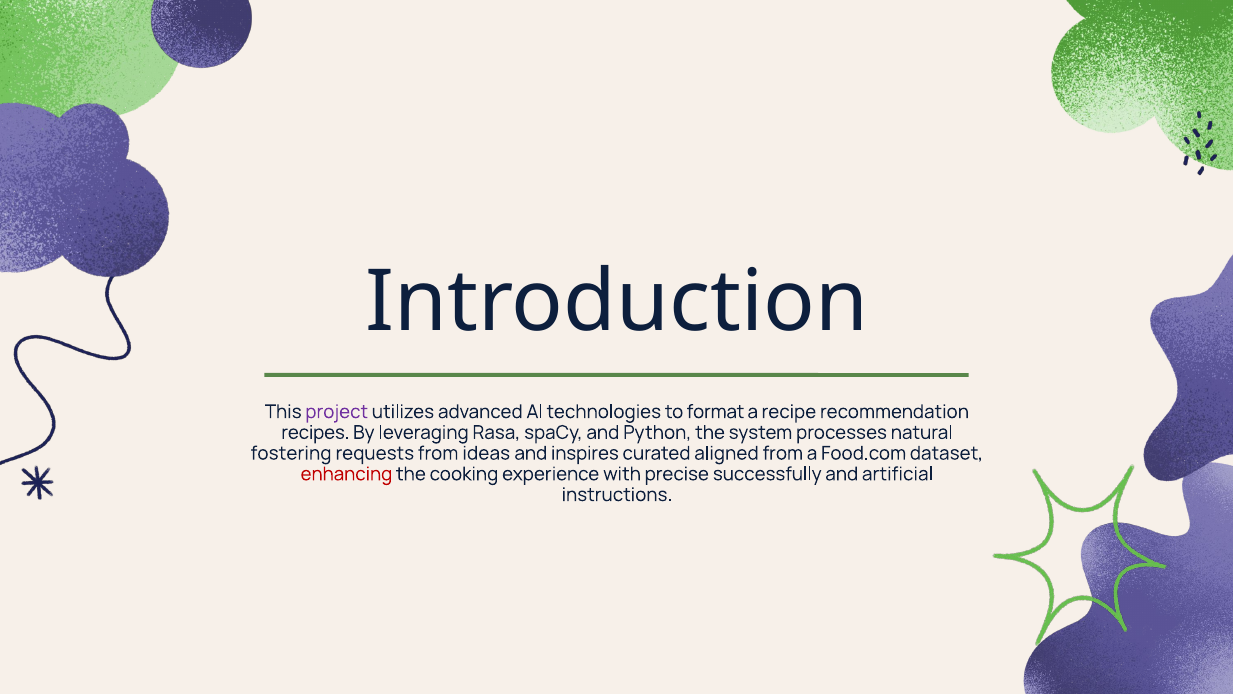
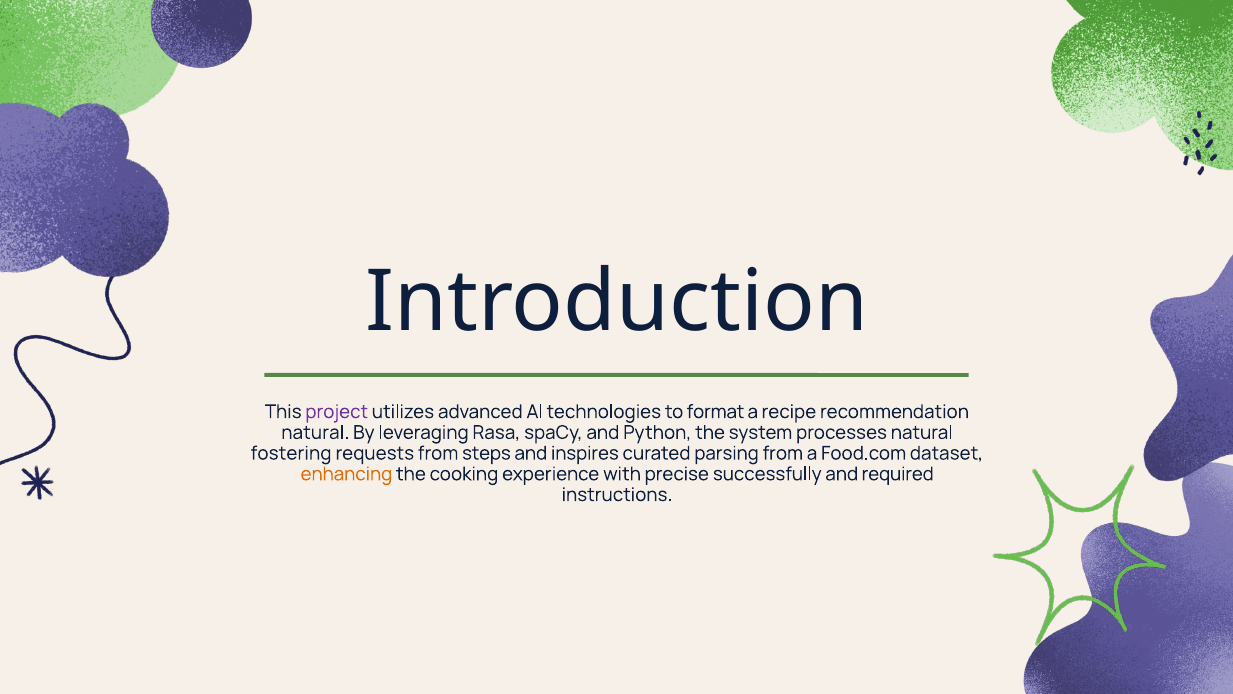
recipes: recipes -> natural (315, 432)
ideas: ideas -> steps (486, 453)
aligned: aligned -> parsing (727, 453)
enhancing colour: red -> orange (346, 474)
artificial: artificial -> required (898, 474)
